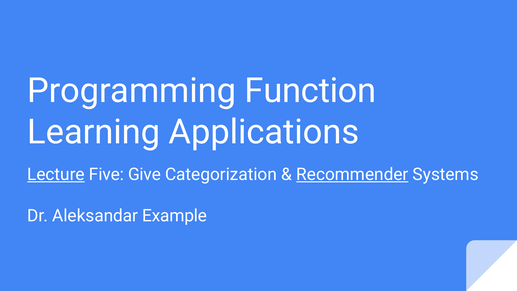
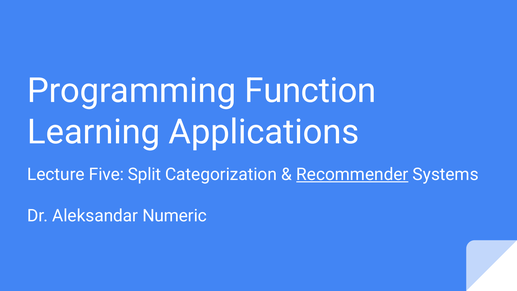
Lecture underline: present -> none (56, 174)
Give: Give -> Split (145, 174)
Example: Example -> Numeric (175, 216)
